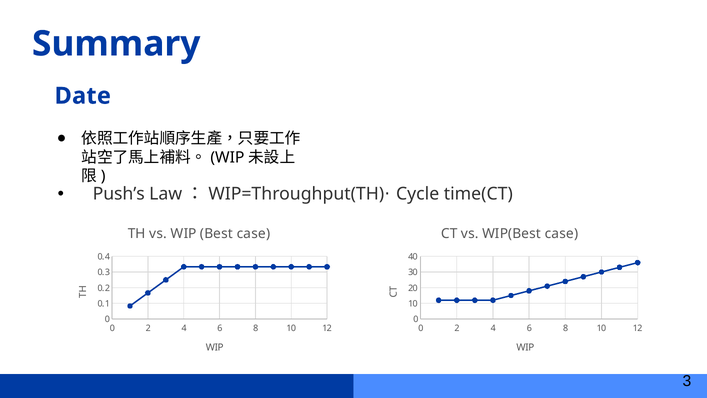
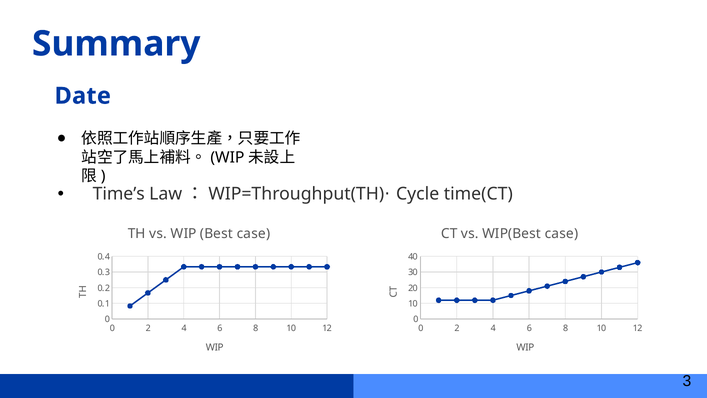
Push’s: Push’s -> Time’s (119, 194)
